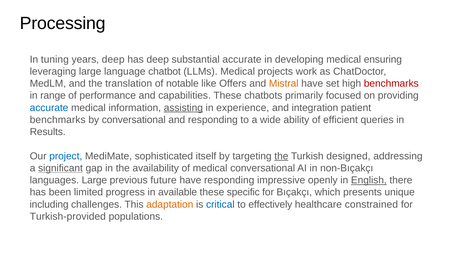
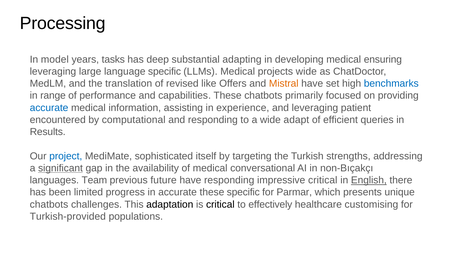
tuning: tuning -> model (55, 60)
years deep: deep -> tasks (113, 60)
substantial accurate: accurate -> adapting (242, 60)
language chatbot: chatbot -> specific (165, 72)
projects work: work -> wide (306, 72)
notable: notable -> revised (182, 84)
benchmarks colour: red -> blue (391, 84)
assisting underline: present -> none (183, 108)
and integration: integration -> leveraging (315, 108)
benchmarks: benchmarks -> encountered (58, 120)
by conversational: conversational -> computational (134, 120)
ability: ability -> adapt (296, 120)
the underline: present -> none (281, 156)
designed: designed -> strengths (348, 156)
languages Large: Large -> Team (94, 181)
impressive openly: openly -> critical (323, 181)
in available: available -> accurate (178, 193)
Bıçakçı: Bıçakçı -> Parmar (294, 193)
including: including -> chatbots (49, 205)
adaptation colour: orange -> black (170, 205)
critical colour: blue -> black (220, 205)
constrained: constrained -> customising (371, 205)
